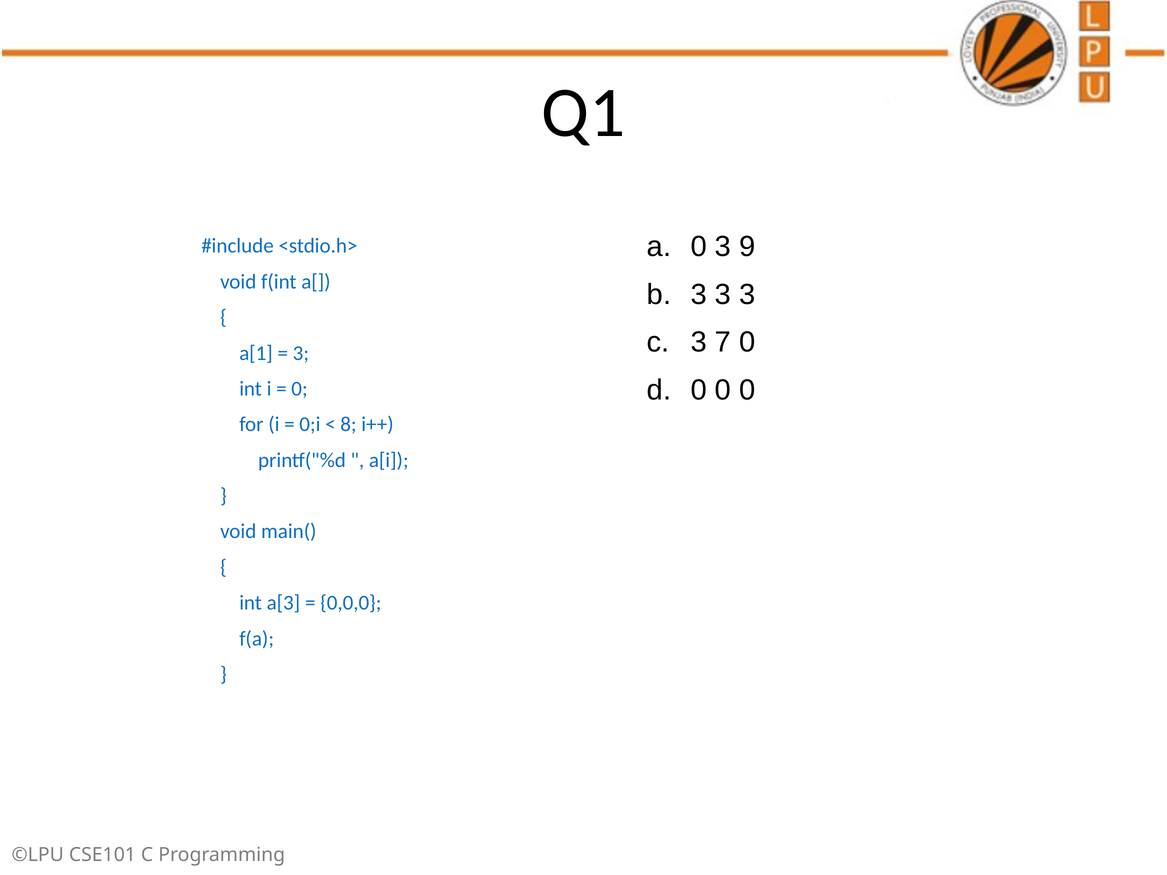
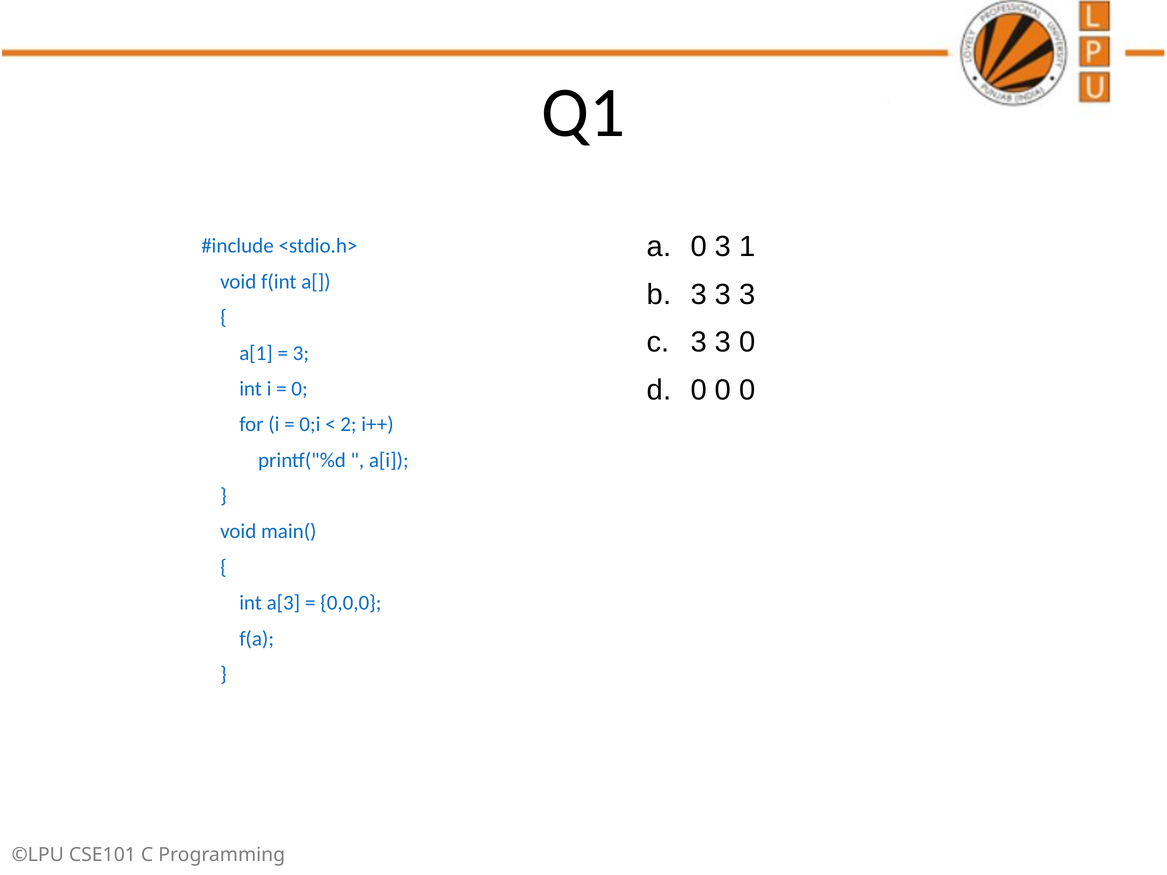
9: 9 -> 1 (747, 247)
7: 7 -> 3 (723, 342)
8: 8 -> 2 (348, 425)
